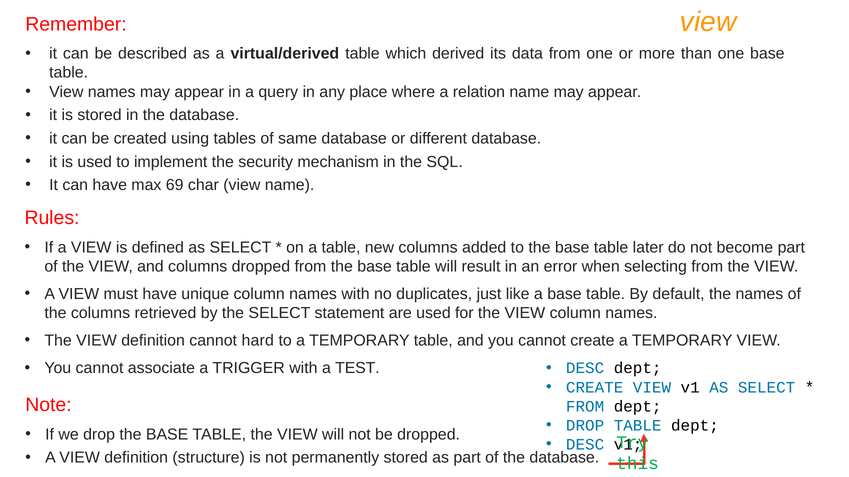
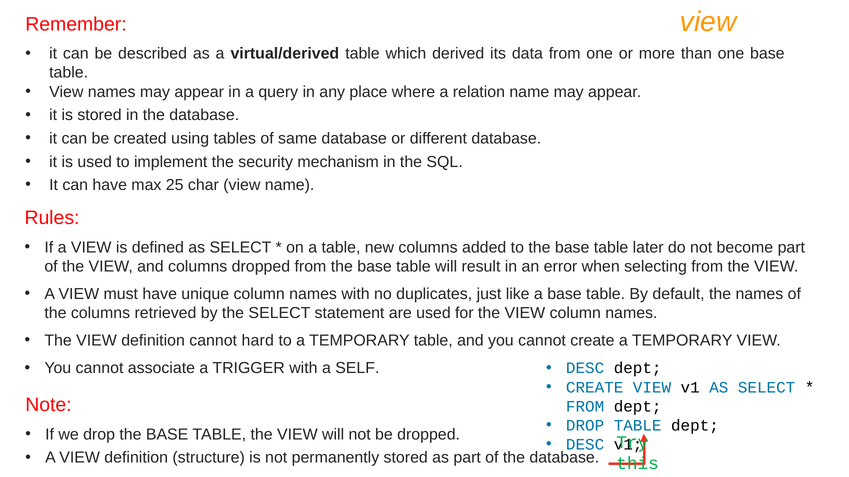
69: 69 -> 25 (175, 185)
TEST: TEST -> SELF (357, 369)
